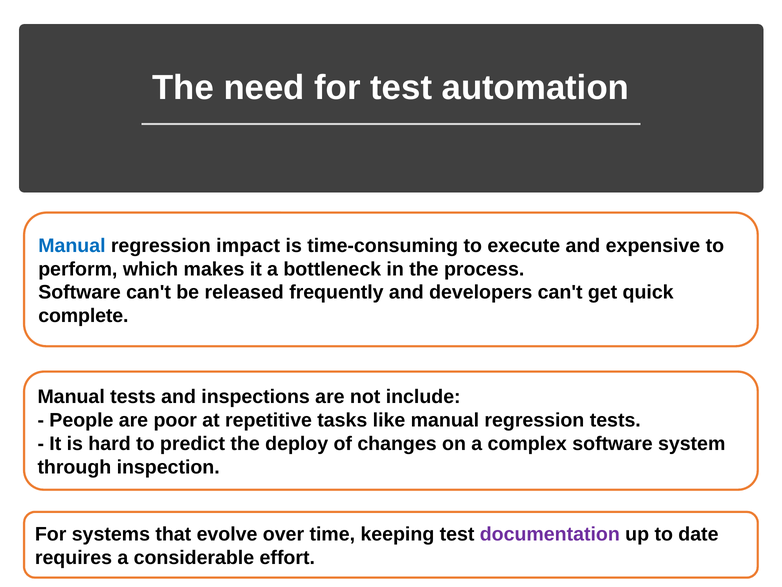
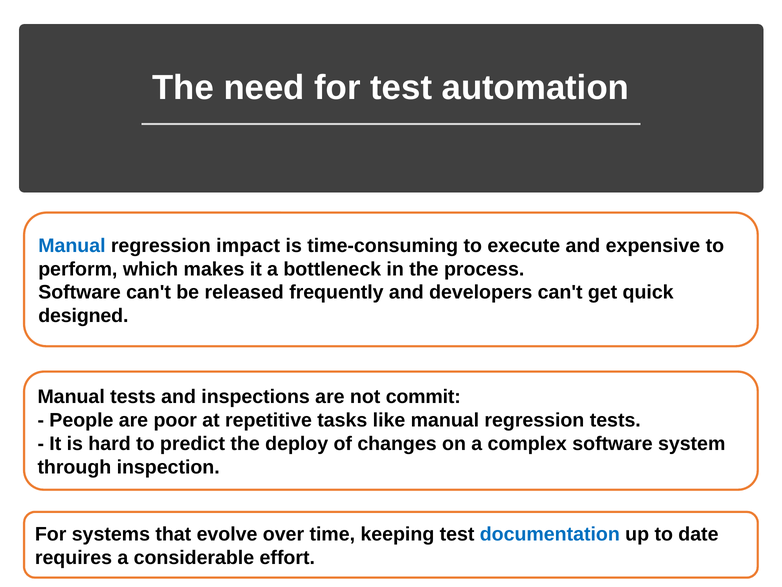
complete: complete -> designed (83, 316)
include: include -> commit (423, 396)
documentation colour: purple -> blue (550, 534)
